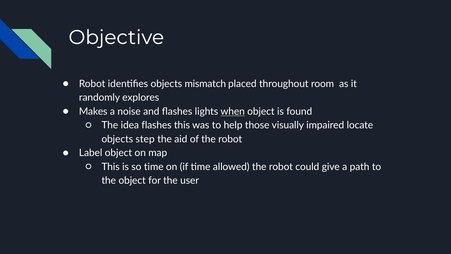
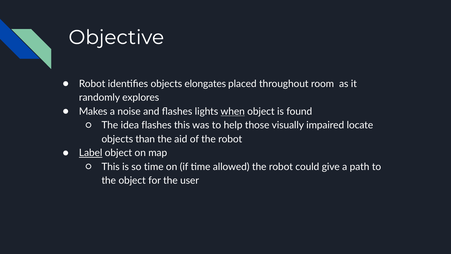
mismatch: mismatch -> elongates (205, 84)
step: step -> than (145, 139)
Label underline: none -> present (91, 153)
